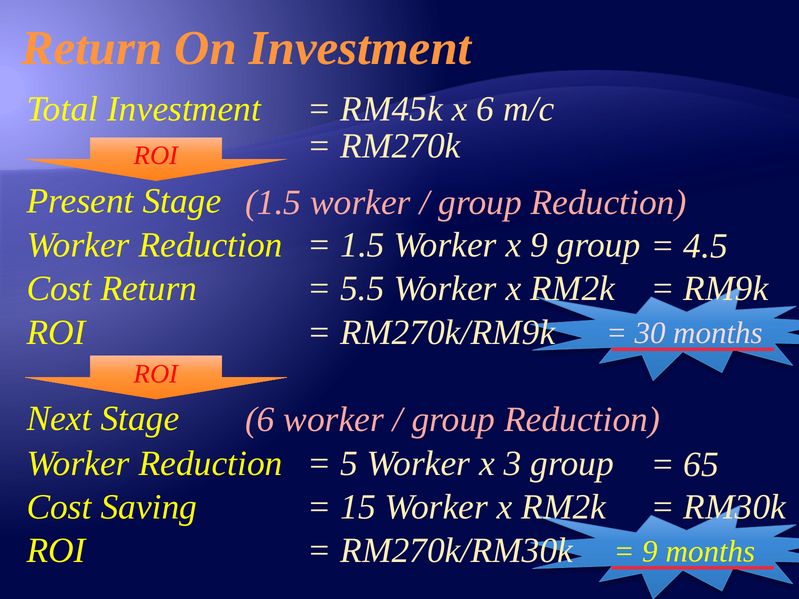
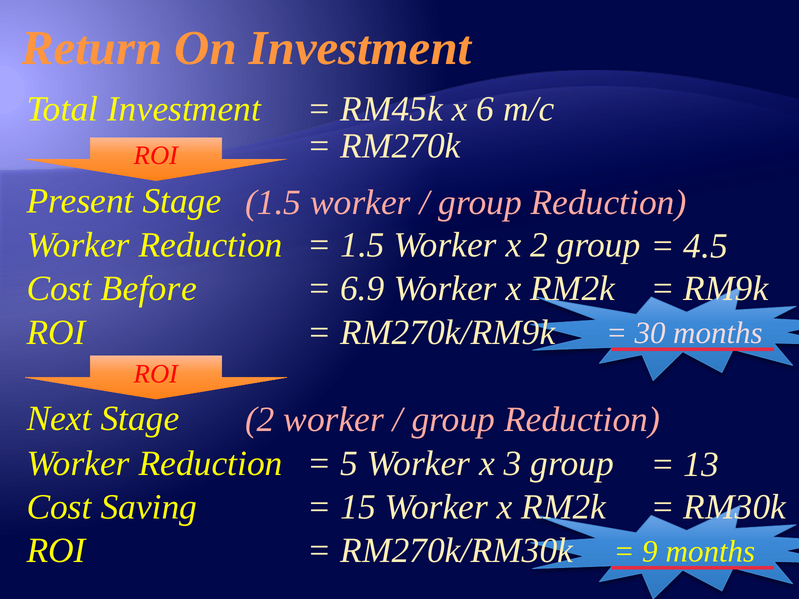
x 9: 9 -> 2 (539, 245)
Cost Return: Return -> Before (149, 289)
5.5: 5.5 -> 6.9 (362, 289)
Stage 6: 6 -> 2 (260, 420)
65: 65 -> 13 (701, 465)
